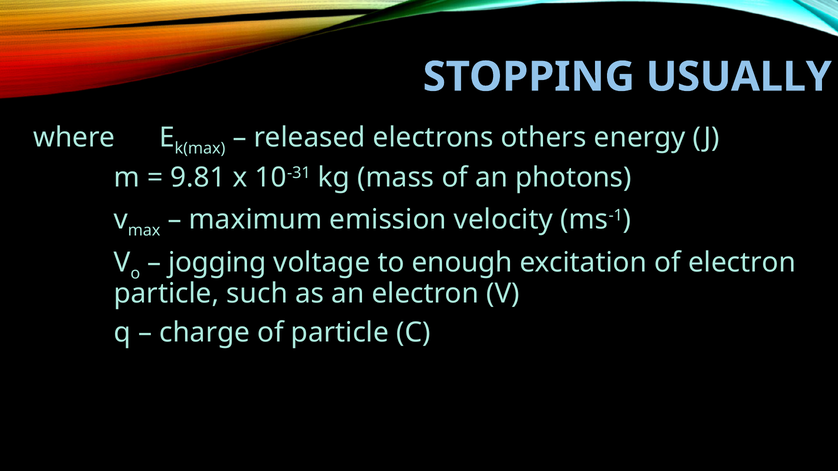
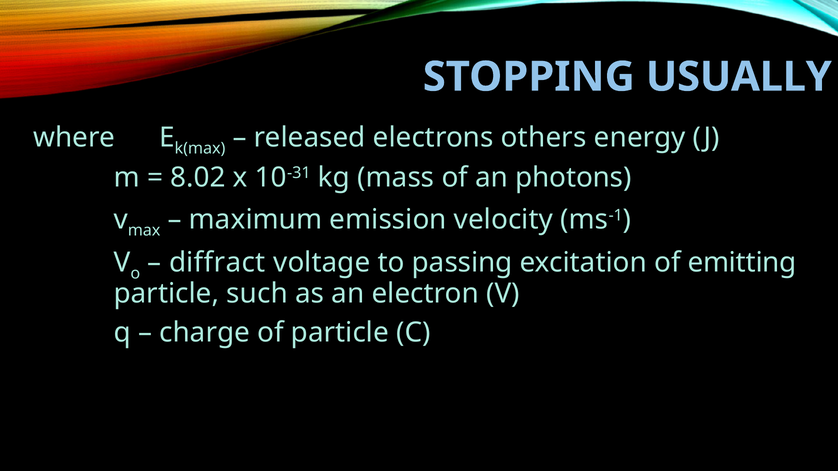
9.81: 9.81 -> 8.02 (198, 178)
jogging: jogging -> diffract (217, 263)
enough: enough -> passing (462, 263)
of electron: electron -> emitting (742, 263)
